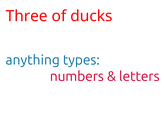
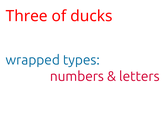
anything: anything -> wrapped (33, 60)
